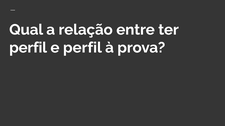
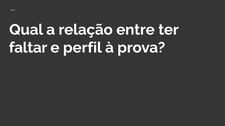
perfil: perfil -> faltar (28, 48)
